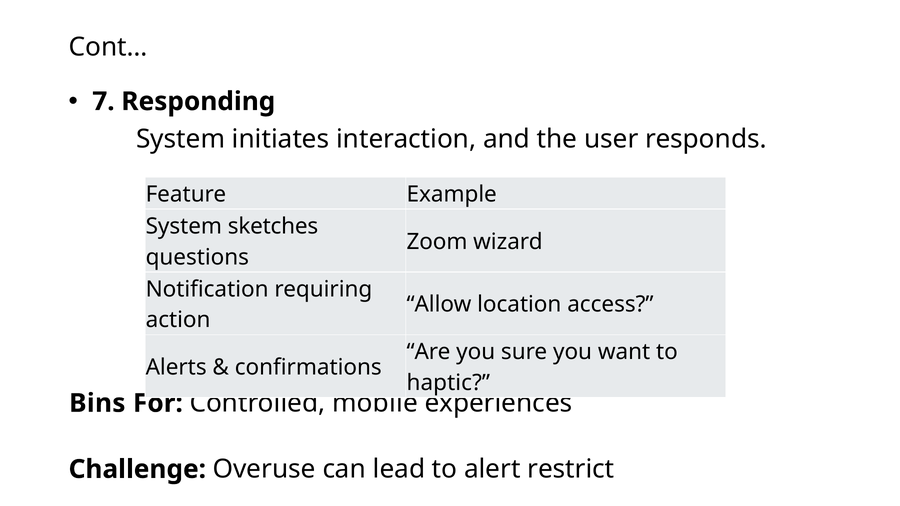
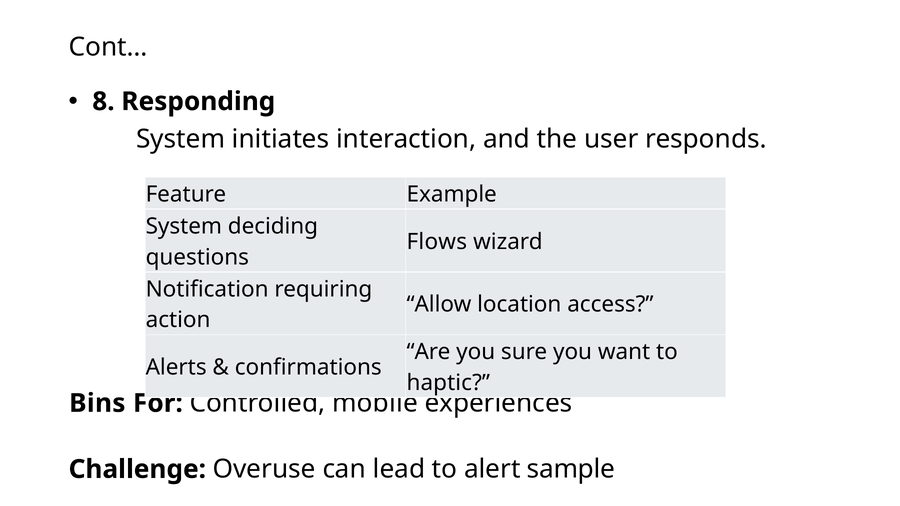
7: 7 -> 8 (103, 102)
sketches: sketches -> deciding (273, 227)
Zoom: Zoom -> Flows (437, 242)
restrict: restrict -> sample (571, 469)
